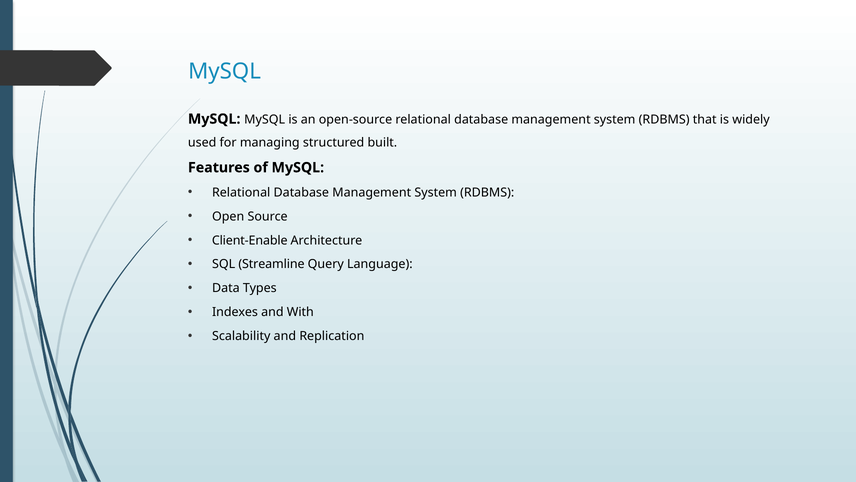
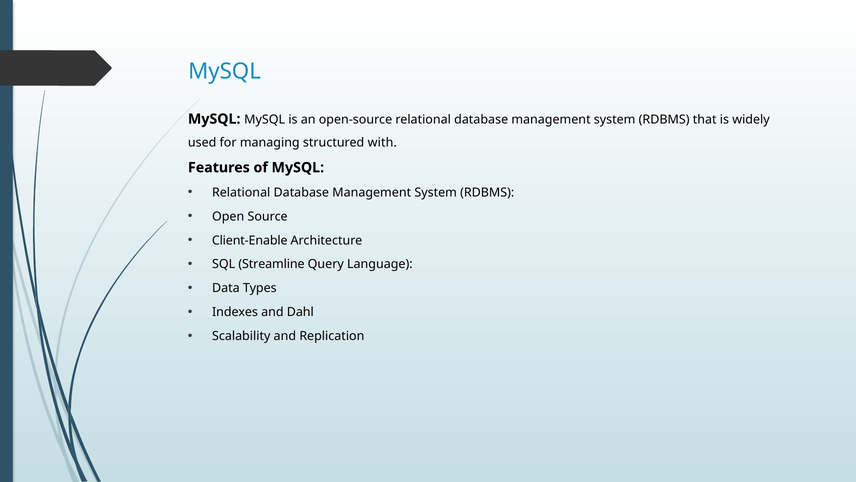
built: built -> with (382, 142)
With: With -> Dahl (300, 312)
